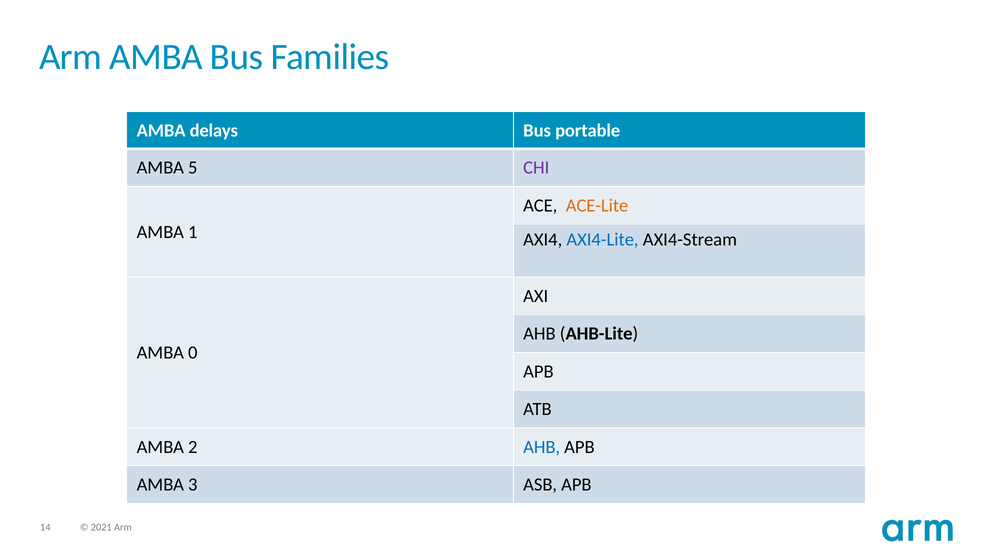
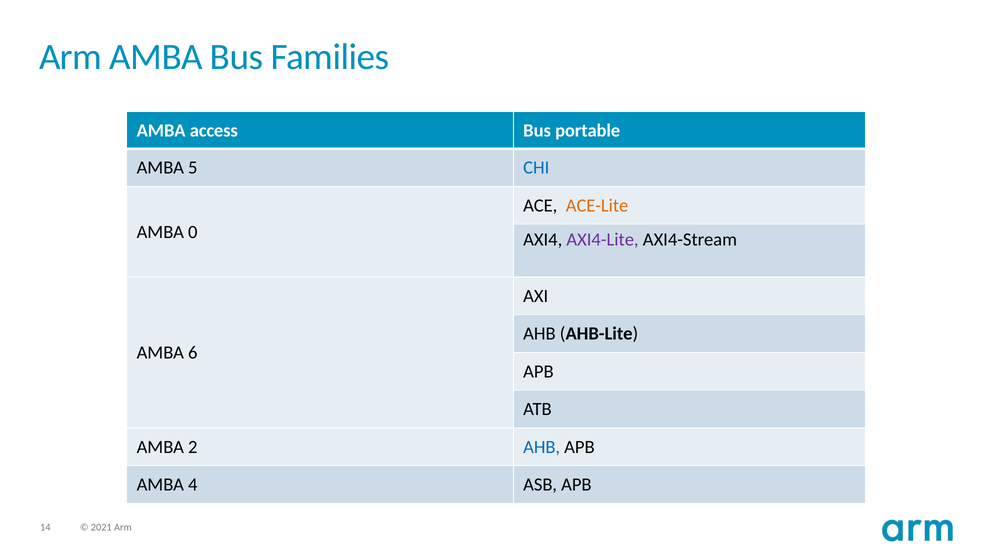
delays: delays -> access (214, 130)
CHI colour: purple -> blue (536, 168)
1: 1 -> 0 (193, 232)
AXI4-Lite colour: blue -> purple (603, 239)
0: 0 -> 6 (193, 353)
3: 3 -> 4 (193, 485)
